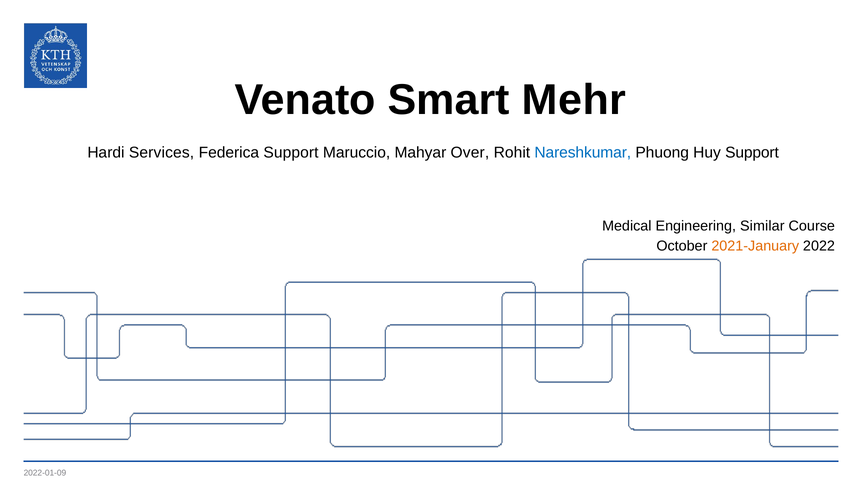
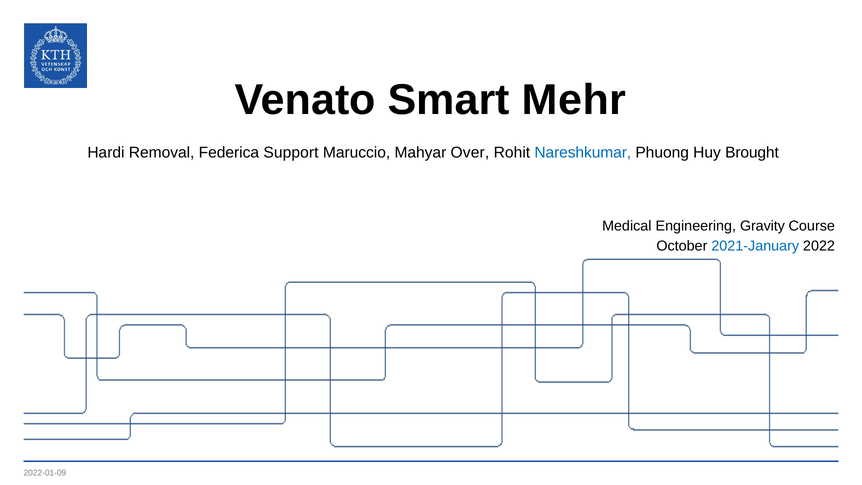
Services: Services -> Removal (162, 152)
Huy Support: Support -> Brought (752, 152)
Similar: Similar -> Gravity (762, 226)
2021-January colour: orange -> blue (755, 246)
